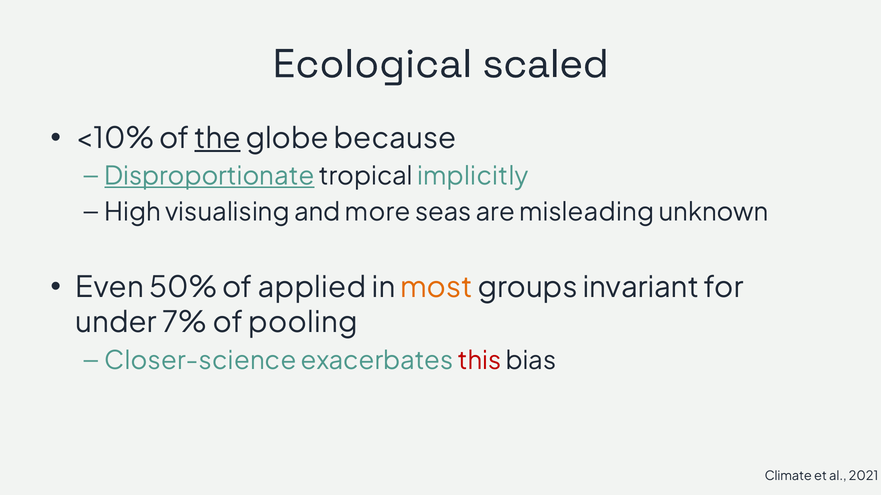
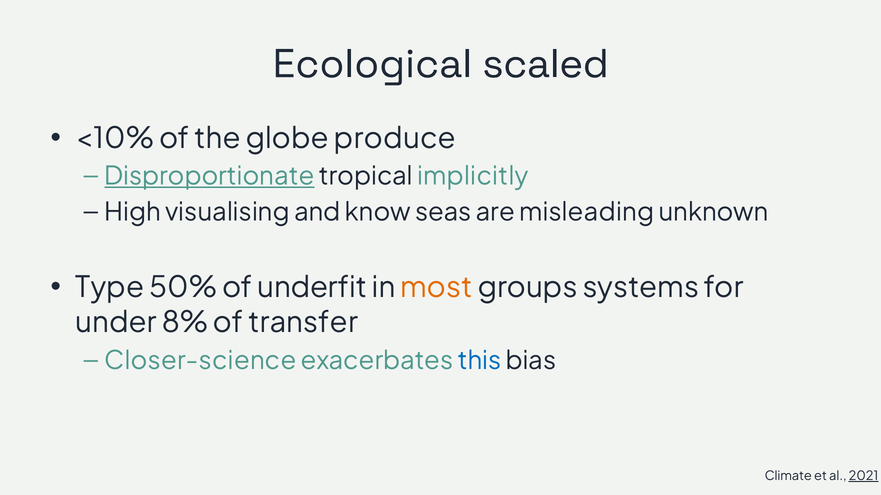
the underline: present -> none (218, 139)
because: because -> produce (395, 139)
more: more -> know (378, 213)
Even: Even -> Type (110, 288)
applied: applied -> underfit (312, 288)
invariant: invariant -> systems (641, 288)
7%: 7% -> 8% (185, 323)
pooling: pooling -> transfer (303, 323)
this colour: red -> blue (479, 361)
2021 underline: none -> present (863, 476)
